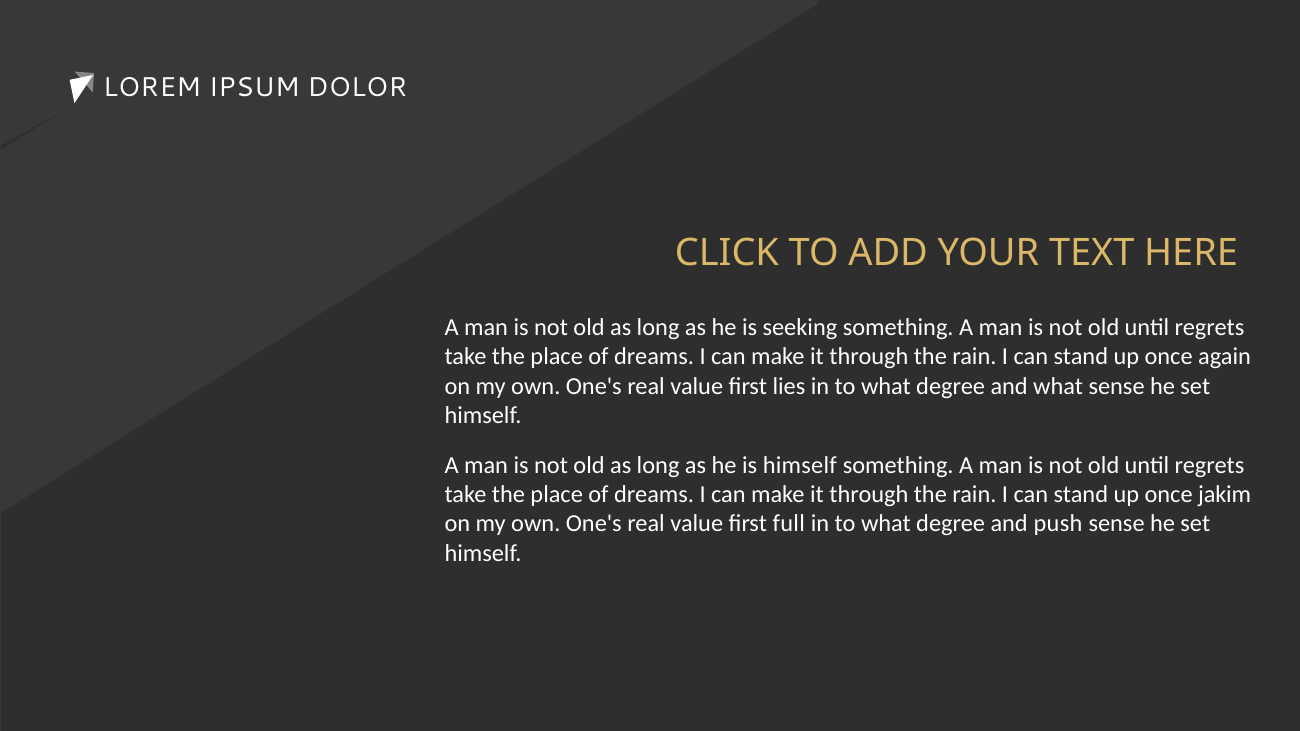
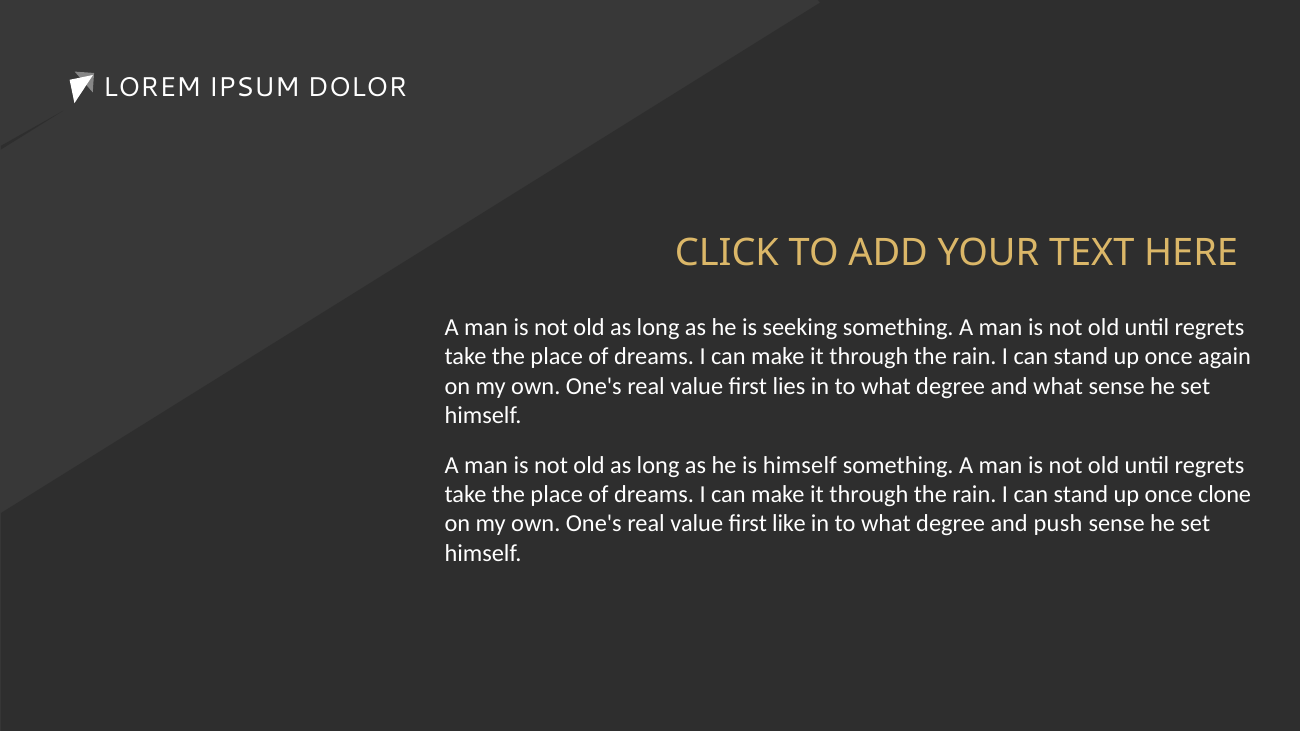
jakim: jakim -> clone (1225, 495)
full: full -> like (789, 524)
